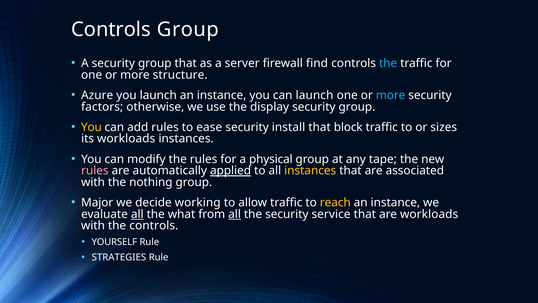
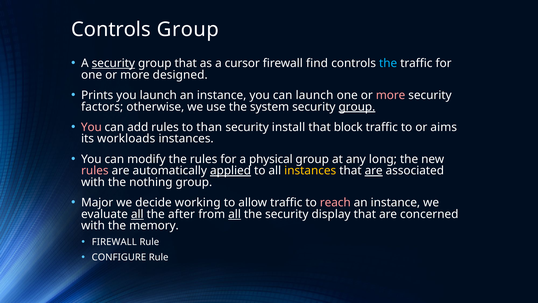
security underline: none -> present (113, 63)
server: server -> cursor (242, 63)
structure: structure -> designed (180, 75)
Azure: Azure -> Prints (97, 95)
more colour: light blue -> pink (391, 95)
display: display -> system (270, 107)
group underline: none -> present (357, 107)
You colour: yellow -> pink (91, 127)
ease: ease -> than (209, 127)
sizes: sizes -> aims (444, 127)
tape: tape -> long (383, 159)
are underline: none -> present (374, 171)
reach colour: yellow -> pink (335, 203)
what: what -> after (181, 214)
service: service -> display (331, 214)
are workloads: workloads -> concerned (429, 214)
the controls: controls -> memory (154, 225)
YOURSELF: YOURSELF -> FIREWALL (114, 242)
STRATEGIES: STRATEGIES -> CONFIGURE (119, 257)
